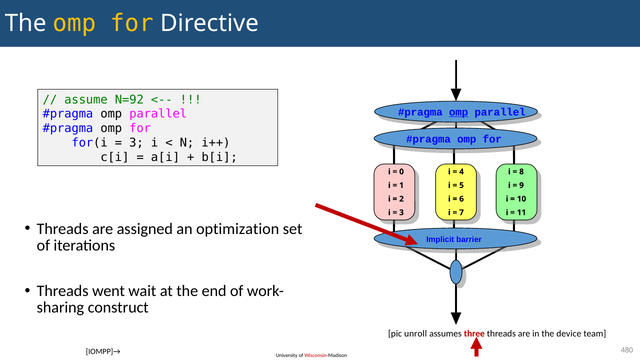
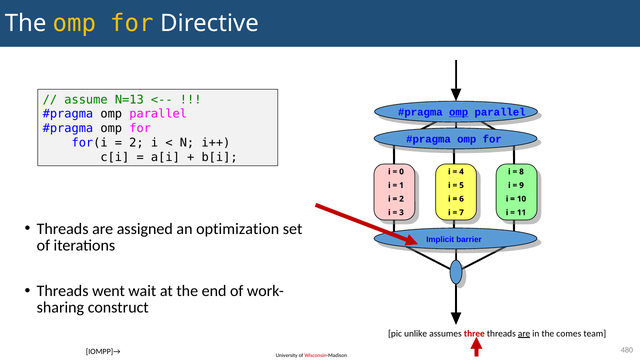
N=92: N=92 -> N=13 (129, 100)
3: 3 -> 2 (136, 143)
unroll: unroll -> unlike (416, 333)
are underline: none -> present (524, 333)
device: device -> comes (569, 333)
